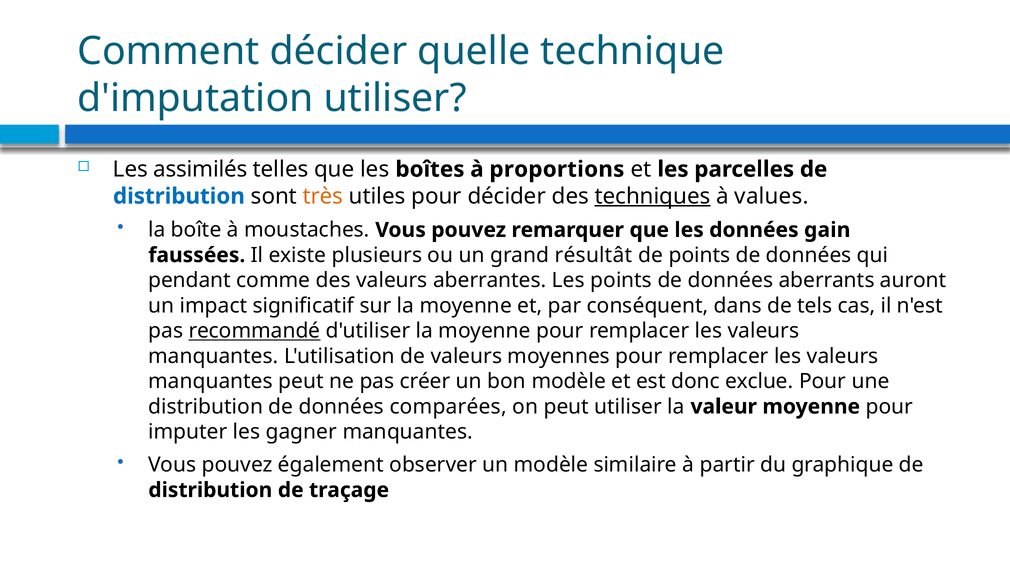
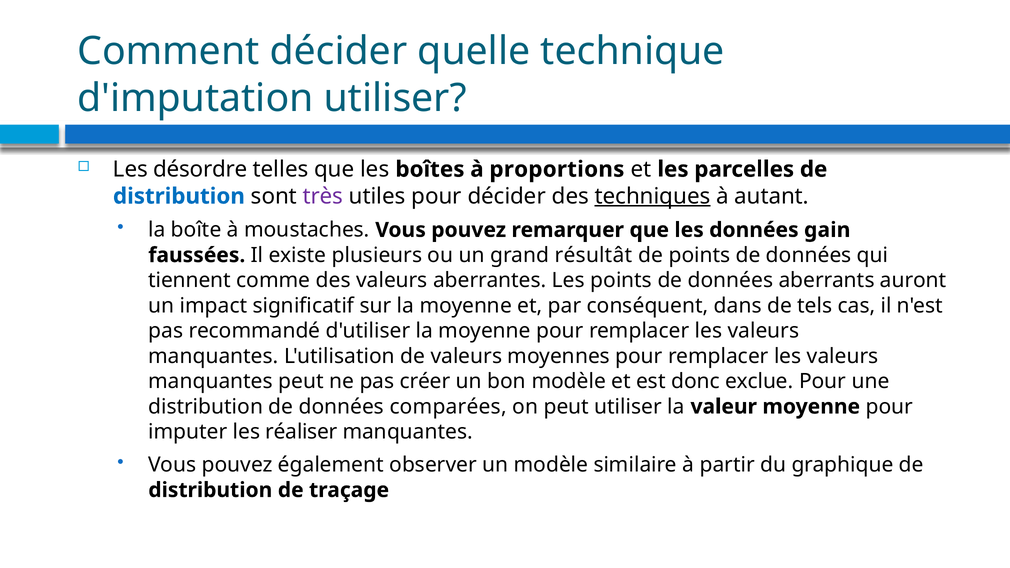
assimilés: assimilés -> désordre (200, 169)
très colour: orange -> purple (323, 196)
values: values -> autant (772, 196)
pendant: pendant -> tiennent (190, 281)
recommandé underline: present -> none (254, 331)
gagner: gagner -> réaliser (301, 432)
